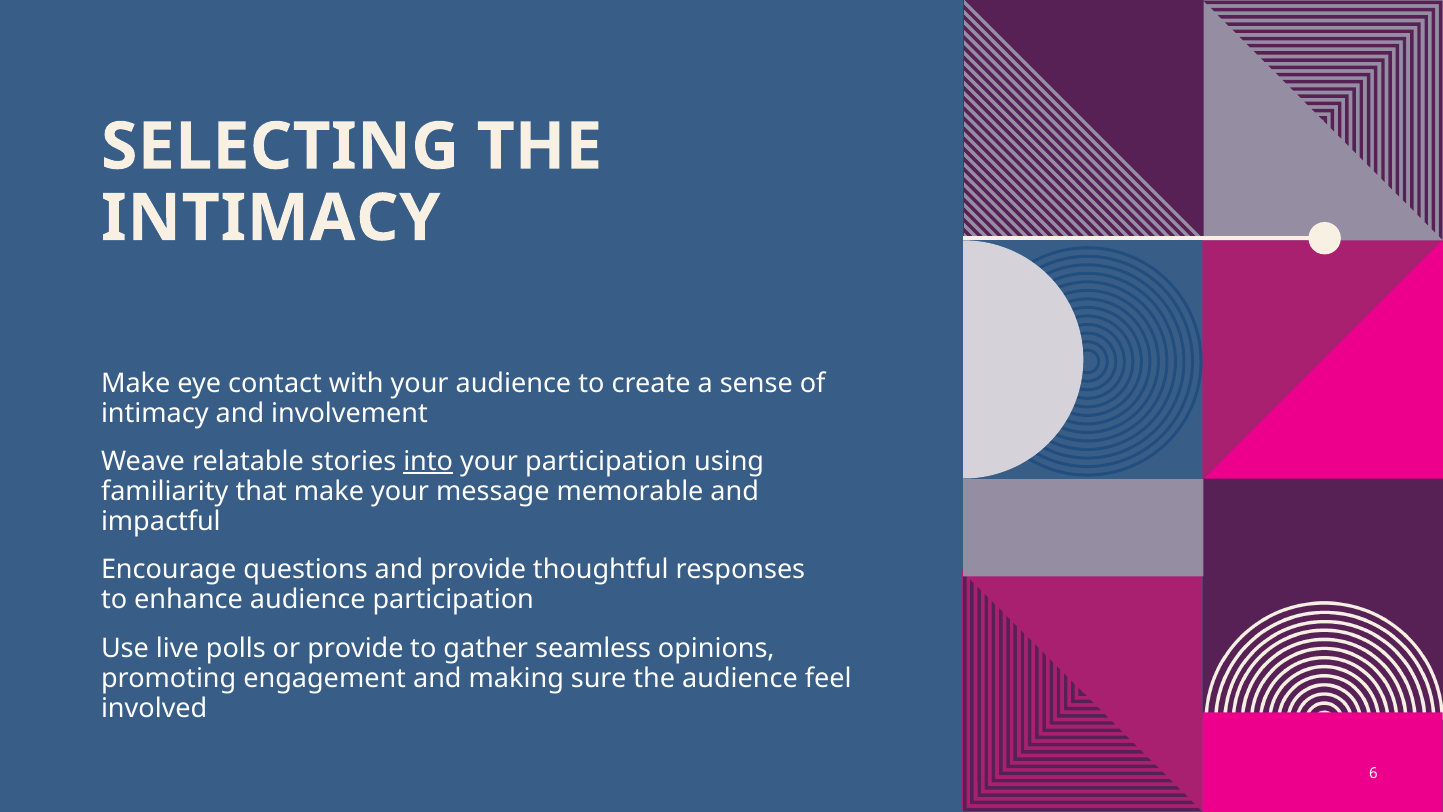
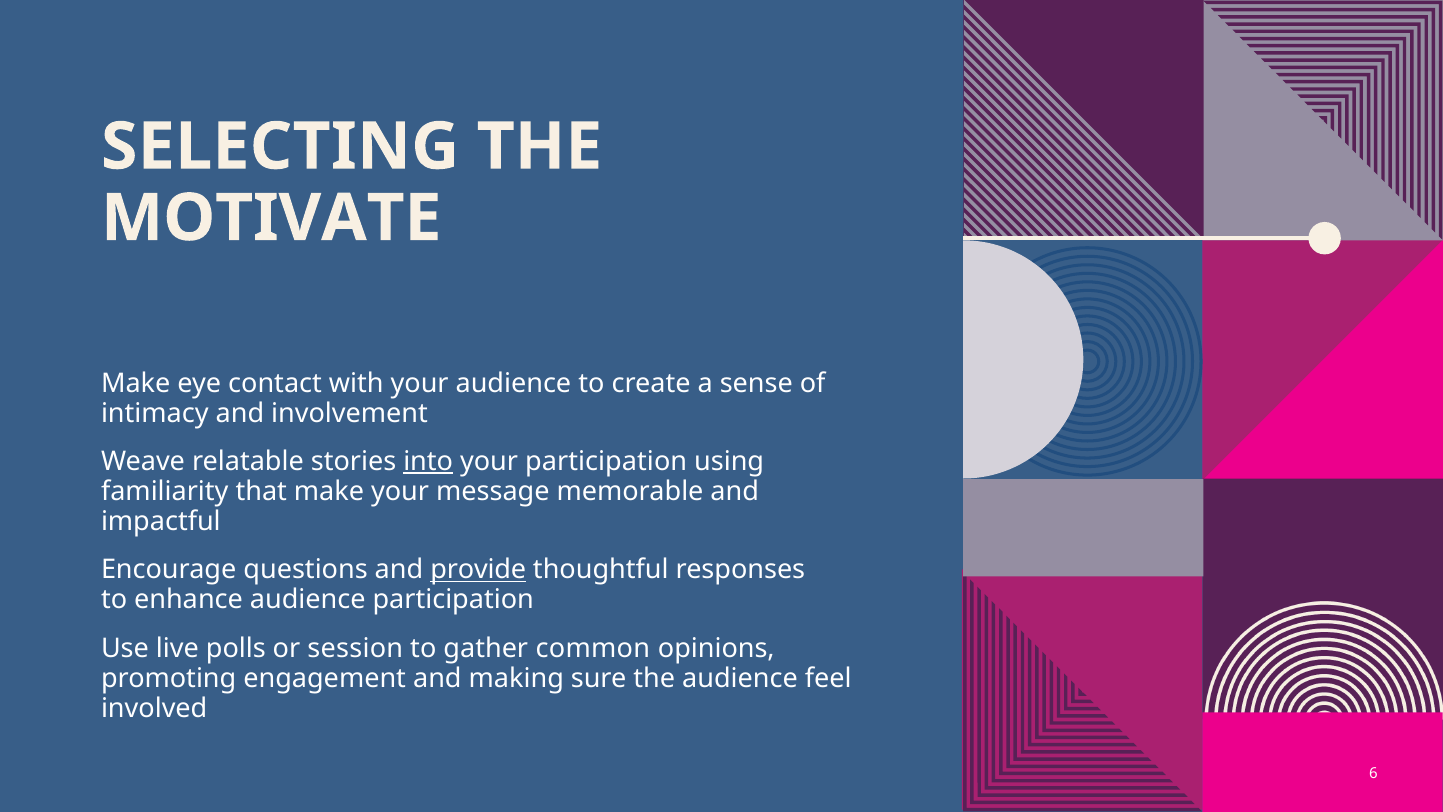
INTIMACY: INTIMACY -> MOTIVATE (271, 218)
provide underline: none -> present (478, 570)
or provide: provide -> session (355, 648)
seamless: seamless -> common (593, 648)
